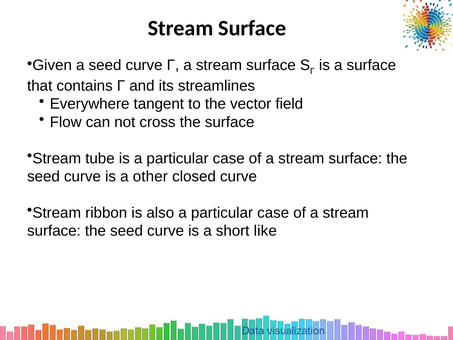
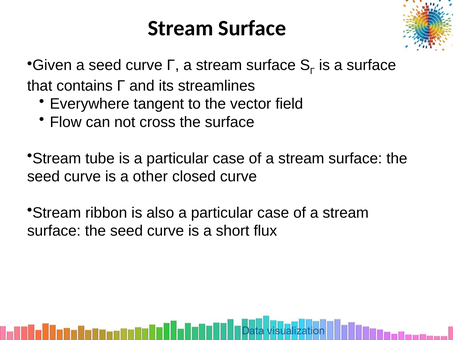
like: like -> flux (265, 231)
